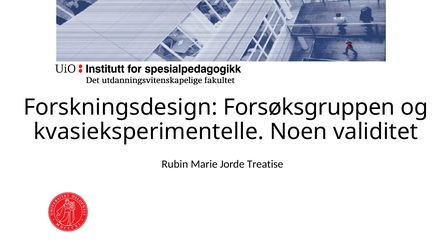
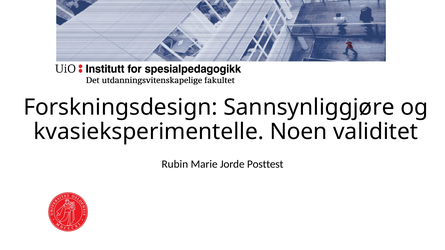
Forsøksgruppen: Forsøksgruppen -> Sannsynliggjøre (309, 107)
Treatise: Treatise -> Posttest (265, 164)
